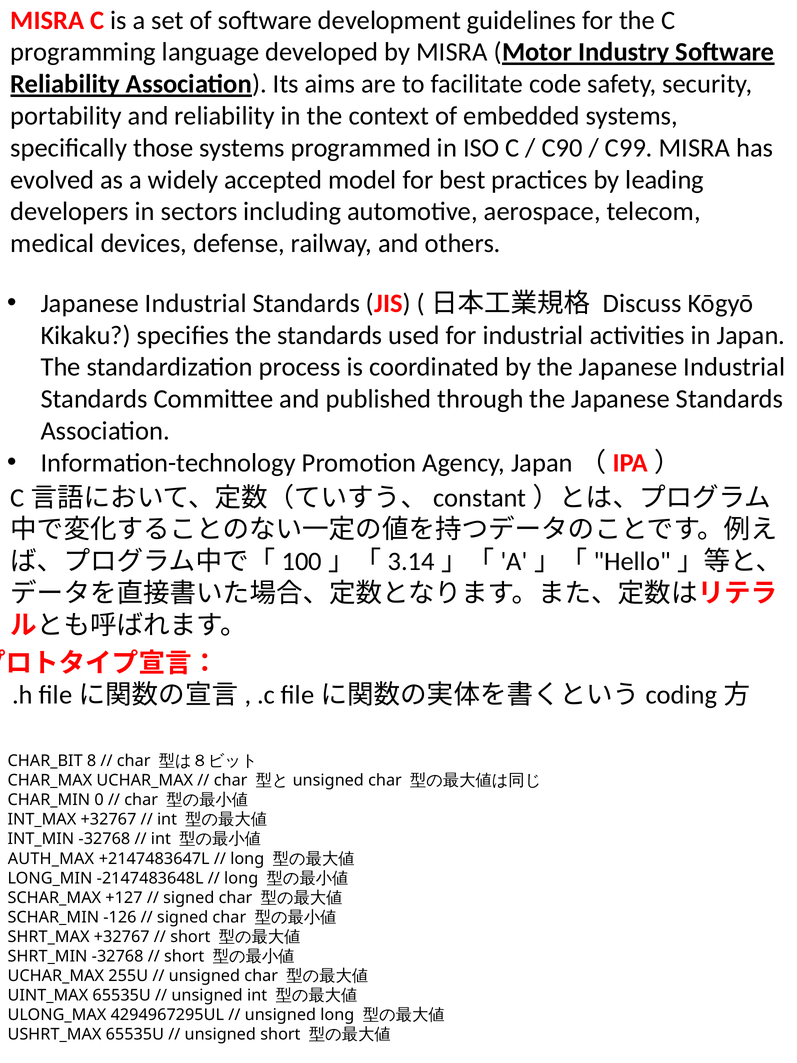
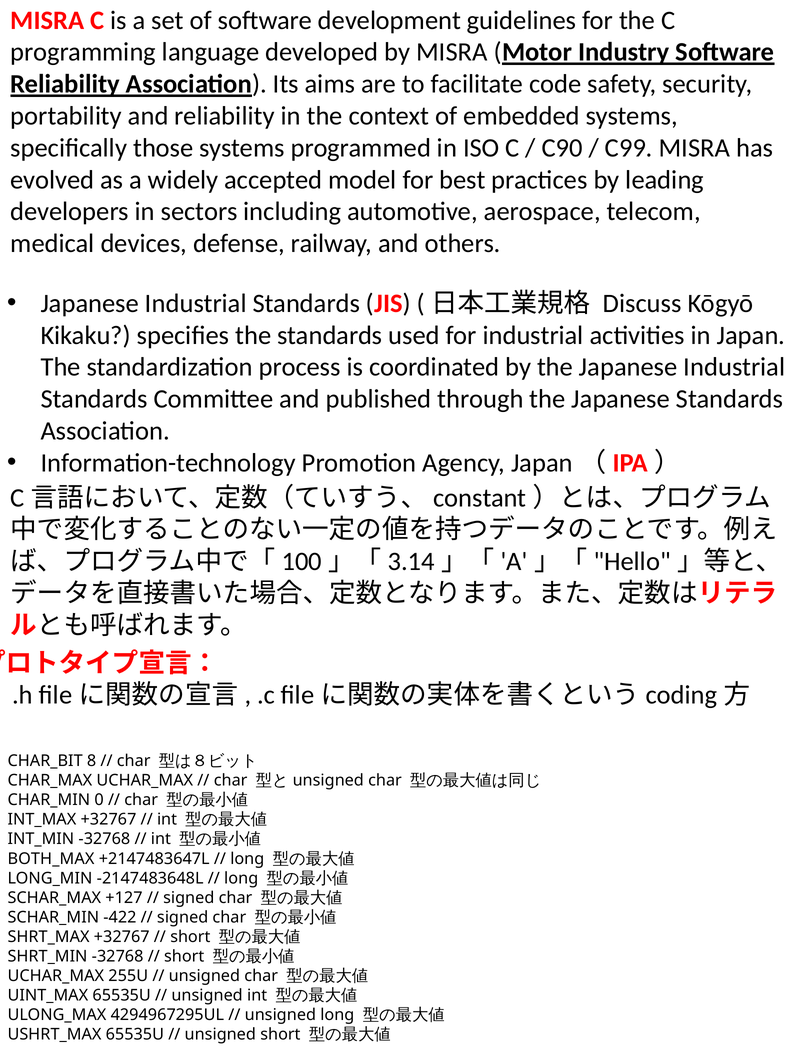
AUTH_MAX: AUTH_MAX -> BOTH_MAX (51, 858)
-126: -126 -> -422 (120, 917)
